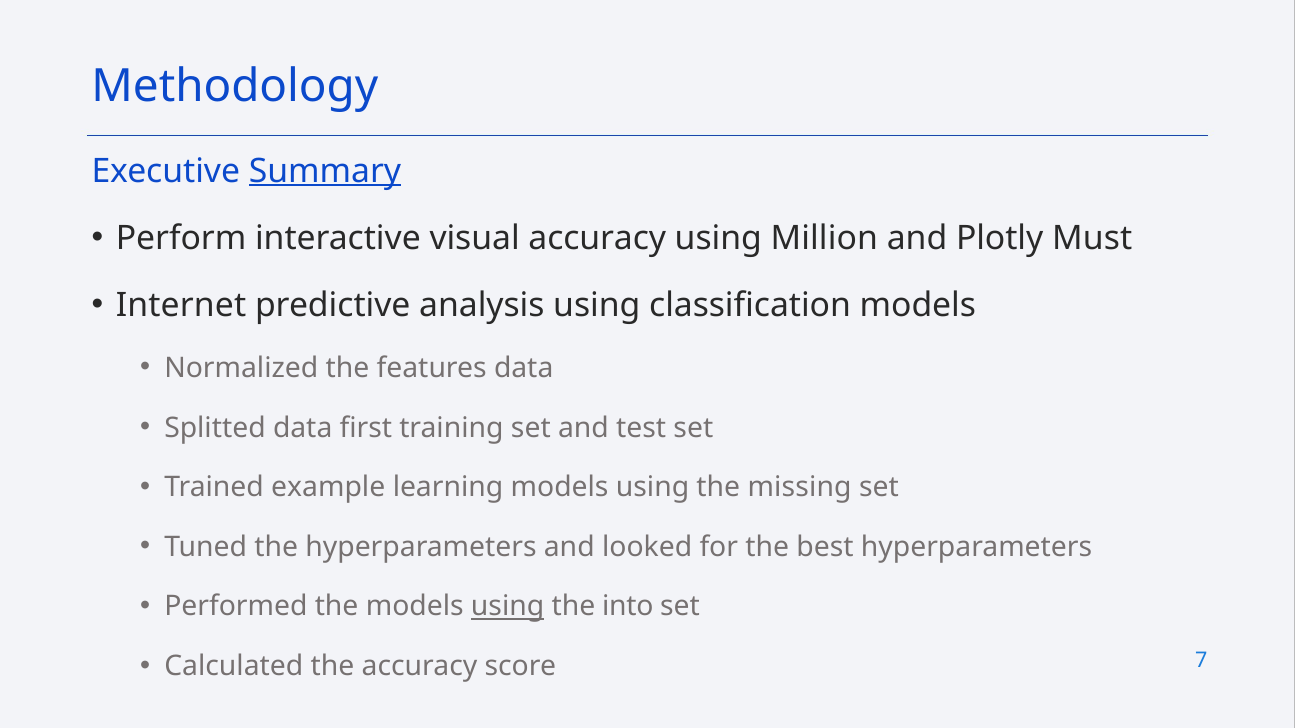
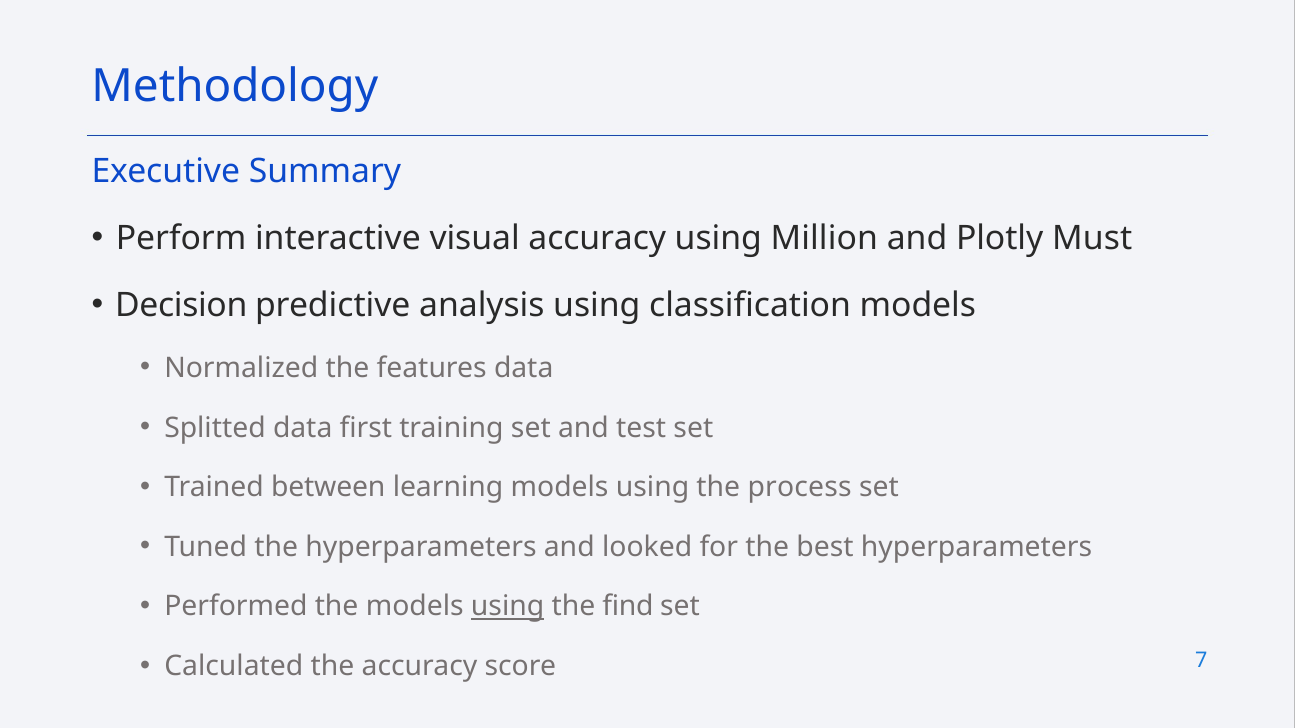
Summary underline: present -> none (325, 171)
Internet: Internet -> Decision (181, 306)
example: example -> between (328, 488)
missing: missing -> process (800, 488)
into: into -> find (628, 607)
